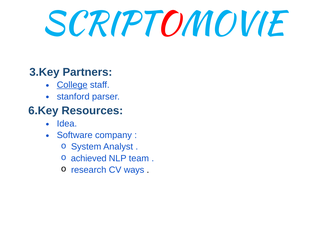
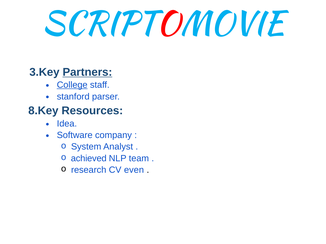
Partners underline: none -> present (87, 72)
6.Key: 6.Key -> 8.Key (43, 111)
ways: ways -> even (134, 170)
